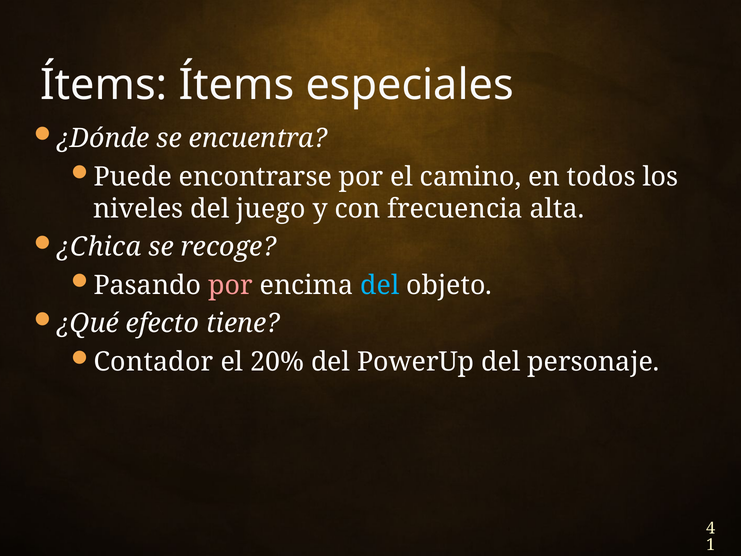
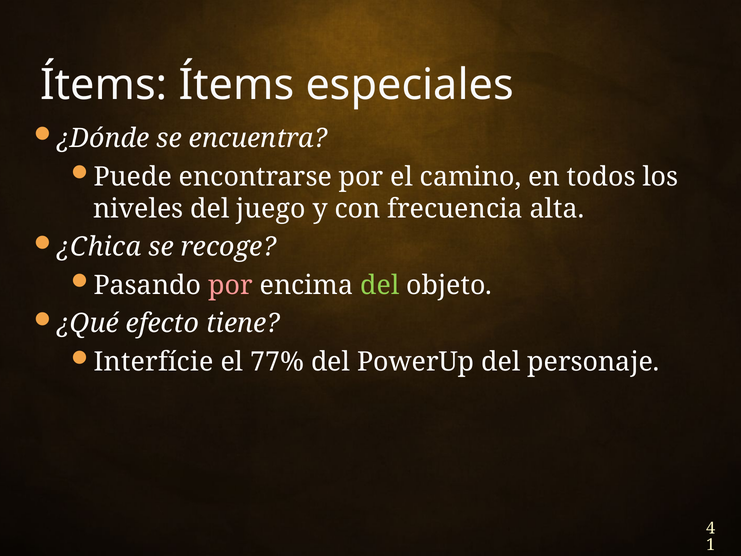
del colour: light blue -> light green (380, 285)
Contador: Contador -> Interfície (154, 362)
20%: 20% -> 77% (277, 362)
